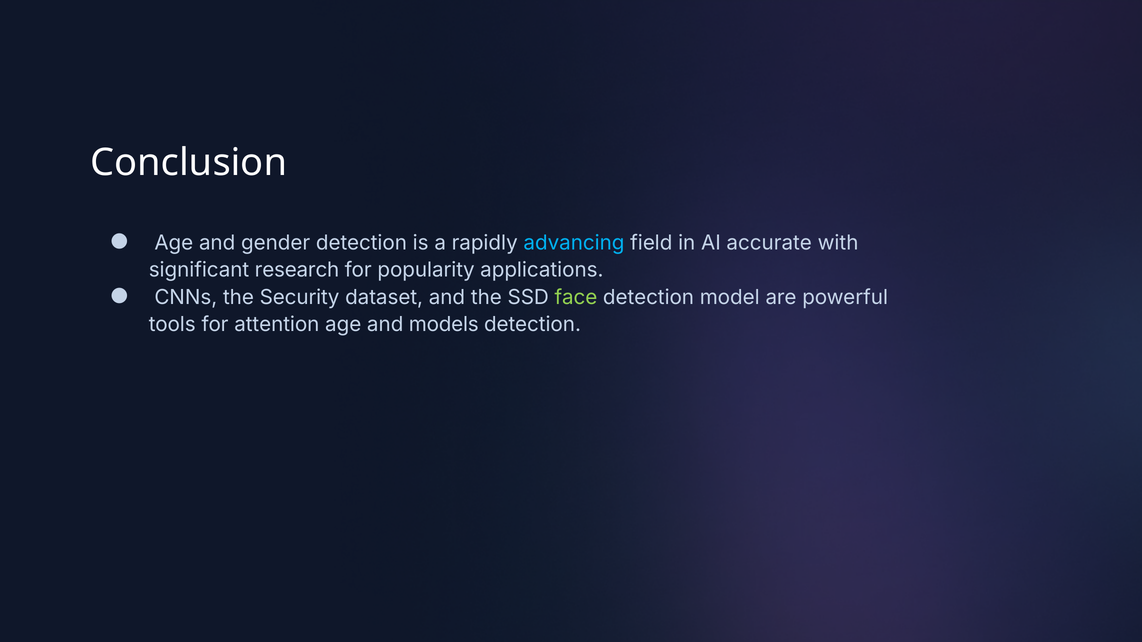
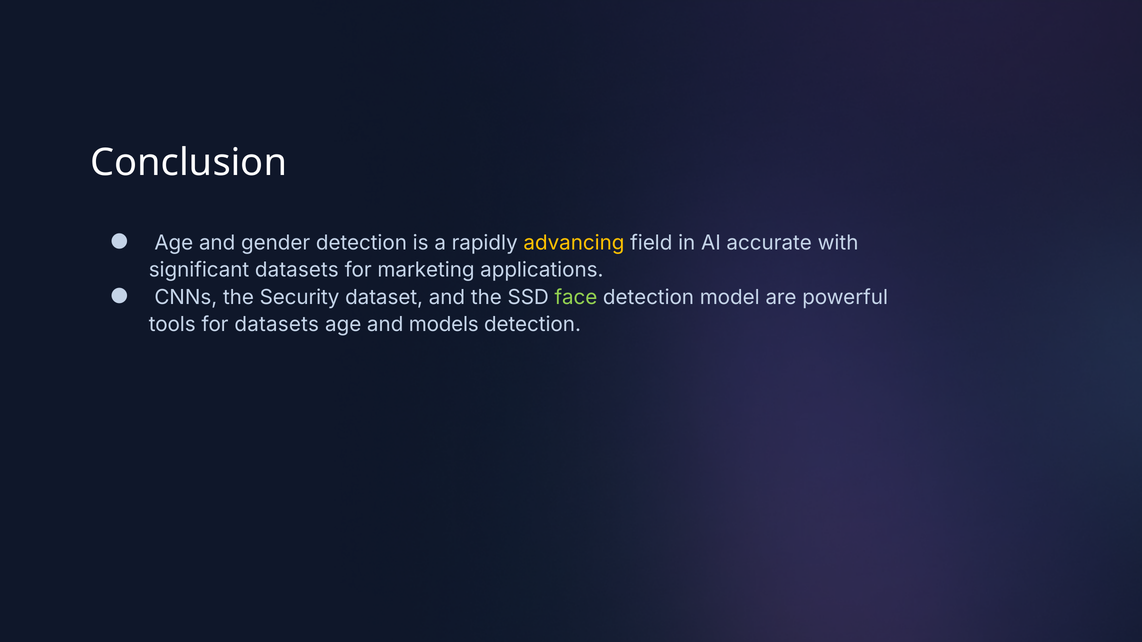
advancing colour: light blue -> yellow (574, 243)
significant research: research -> datasets (297, 270)
popularity: popularity -> marketing (426, 270)
for attention: attention -> datasets (277, 325)
